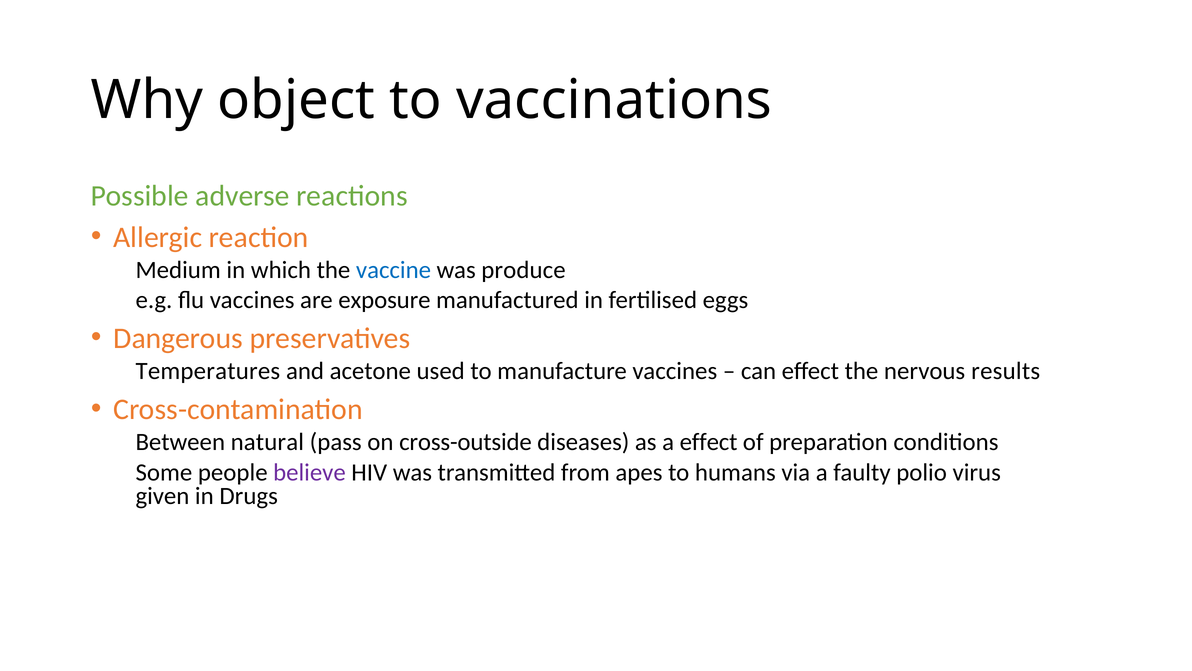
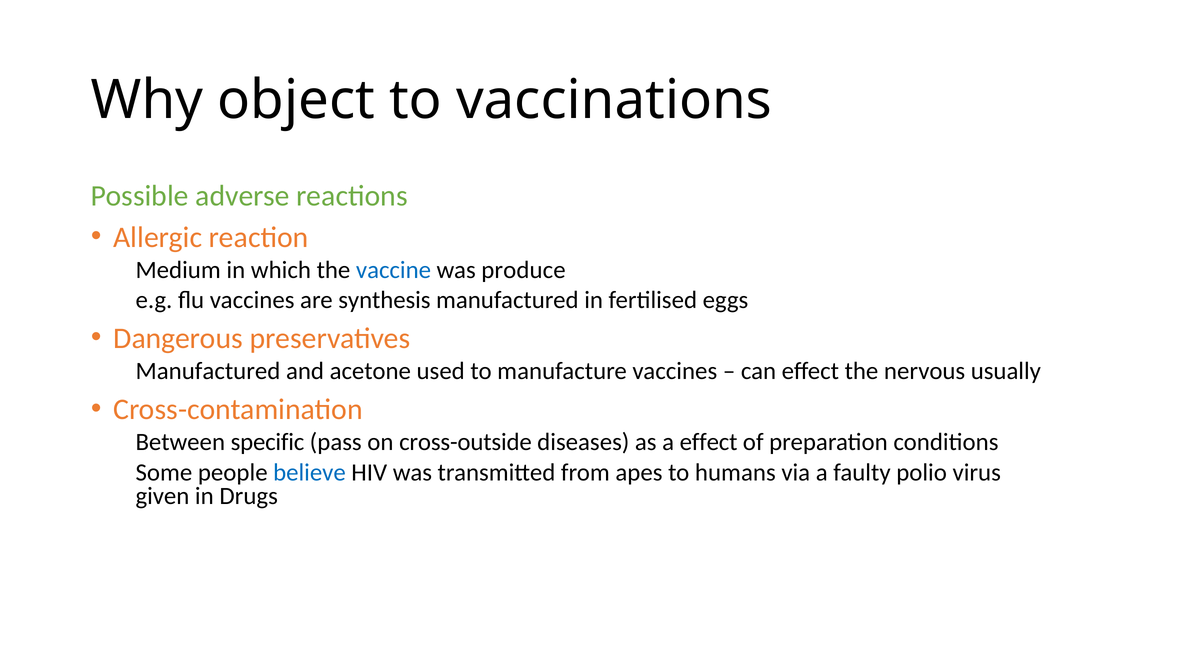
exposure: exposure -> synthesis (384, 300)
Temperatures: Temperatures -> Manufactured (208, 371)
results: results -> usually (1006, 371)
natural: natural -> specific (267, 442)
believe colour: purple -> blue (309, 472)
